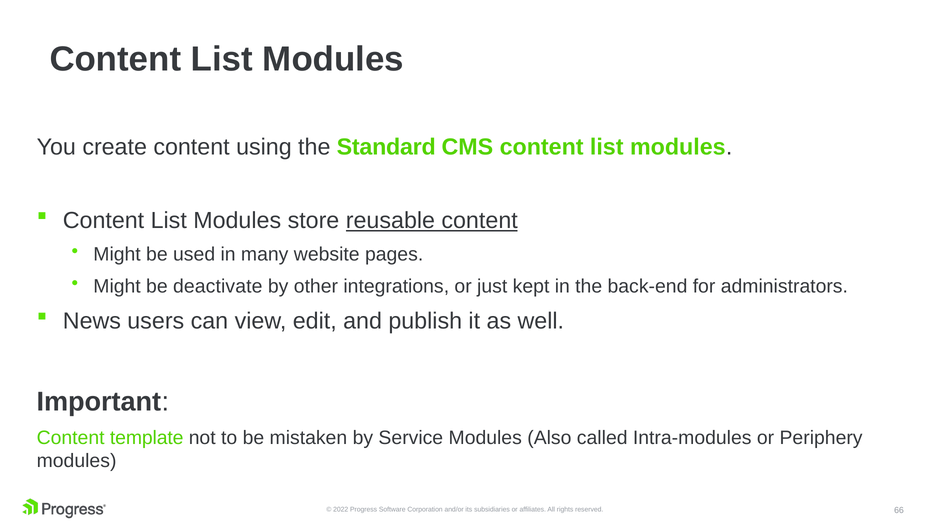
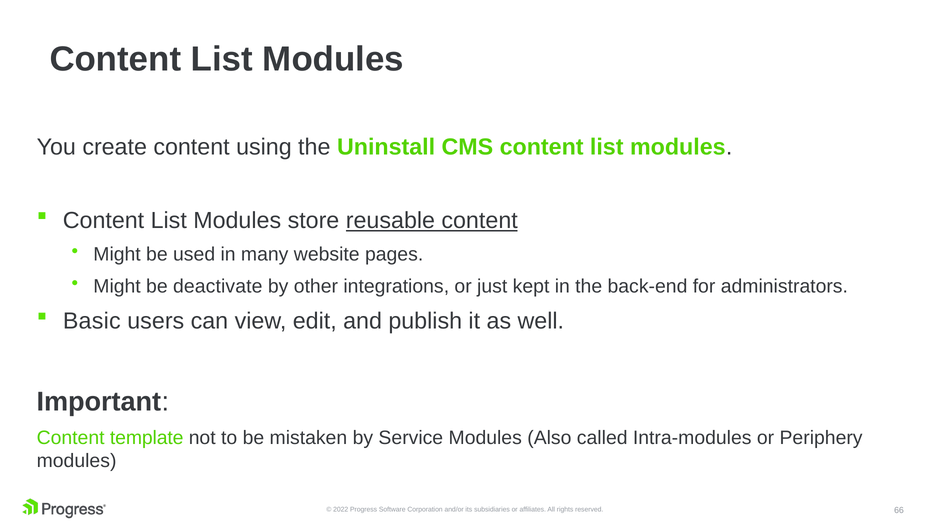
Standard: Standard -> Uninstall (386, 147)
News: News -> Basic (92, 321)
